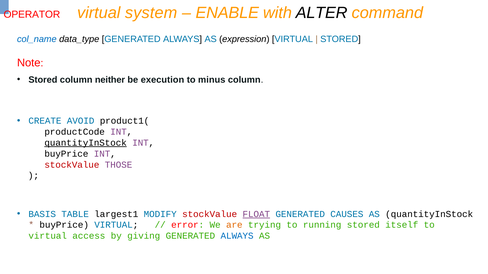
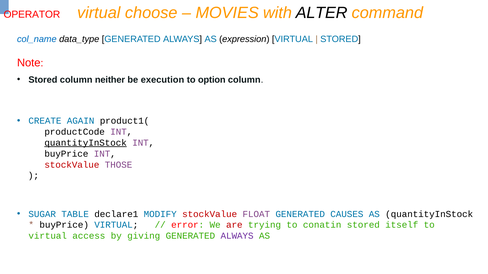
system: system -> choose (151, 13)
ENABLE: ENABLE -> MOVIES (227, 13)
minus: minus -> option (212, 80)
AVOID: AVOID -> AGAIN (81, 121)
BASIS: BASIS -> SUGAR (42, 214)
largest1: largest1 -> declare1 (116, 214)
FLOAT underline: present -> none (256, 214)
are colour: orange -> red (234, 225)
running: running -> conatin (322, 225)
ALWAYS colour: blue -> purple (237, 236)
